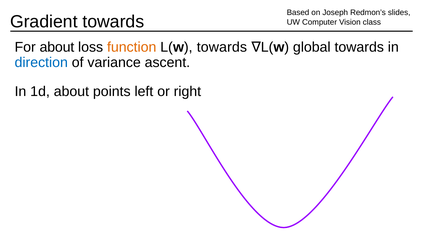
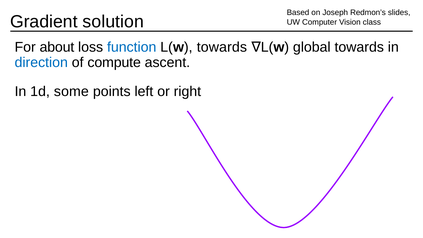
Gradient towards: towards -> solution (113, 22)
function colour: orange -> blue (132, 47)
variance: variance -> compute (114, 62)
1d about: about -> some (71, 91)
